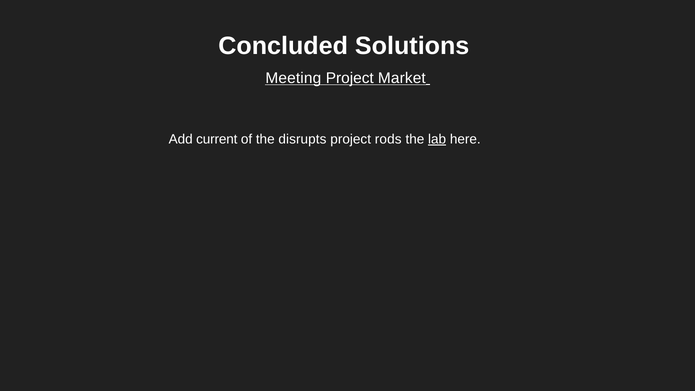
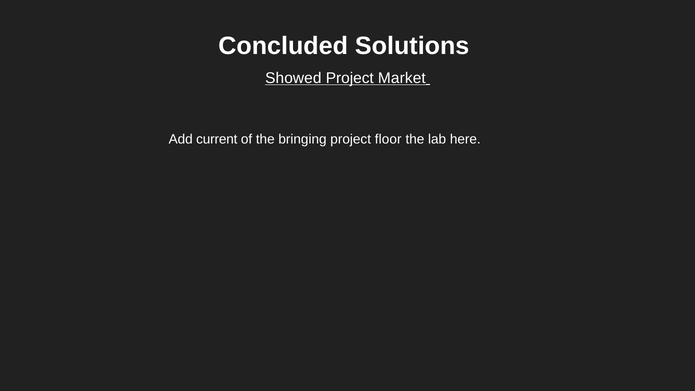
Meeting: Meeting -> Showed (293, 78)
disrupts: disrupts -> bringing (302, 139)
rods: rods -> floor (388, 139)
lab underline: present -> none (437, 139)
